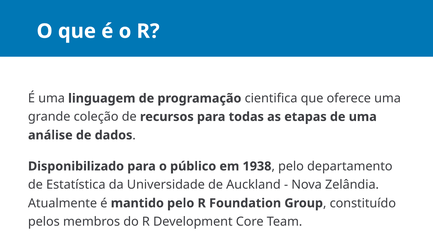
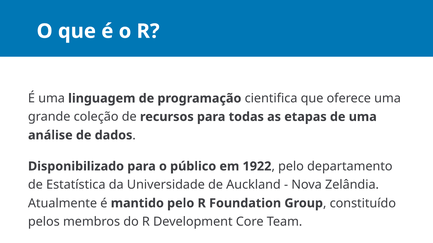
1938: 1938 -> 1922 (257, 167)
